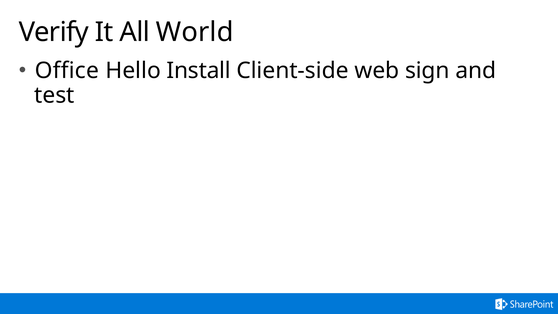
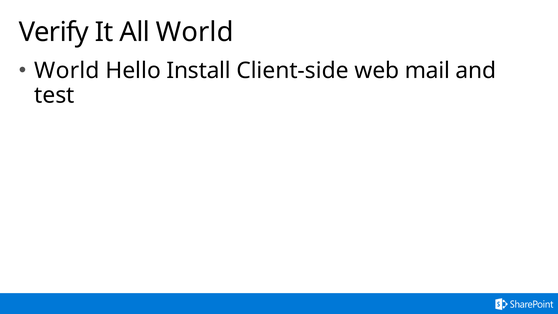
Office: Office -> World (67, 71)
sign: sign -> mail (427, 71)
